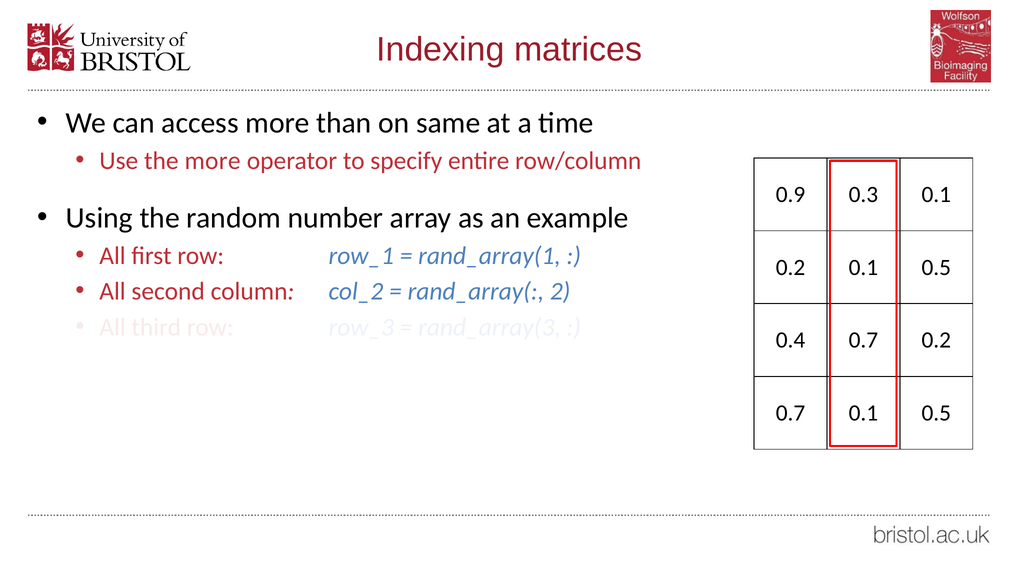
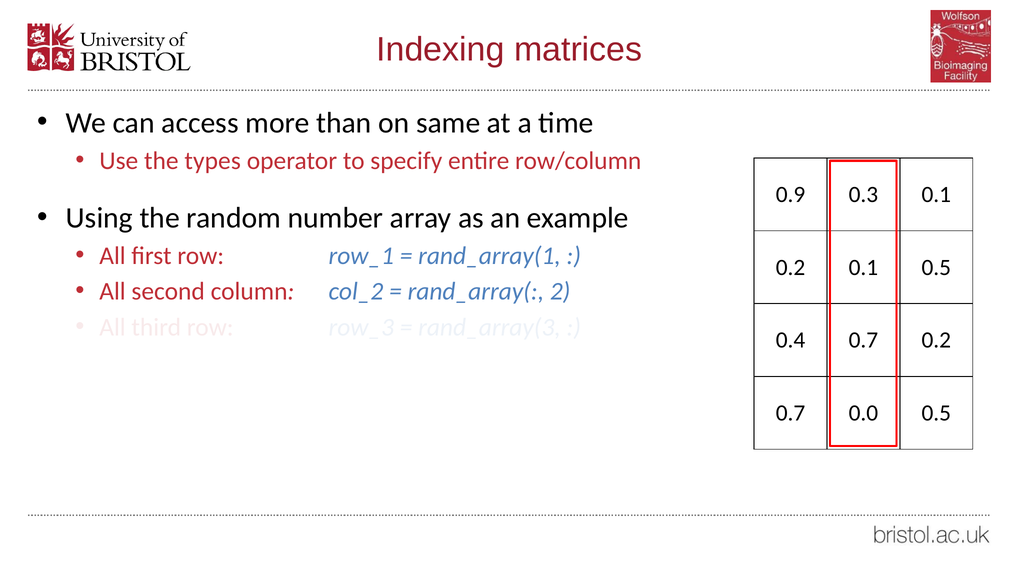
the more: more -> types (213, 161)
0.7 0.1: 0.1 -> 0.0 (863, 413)
